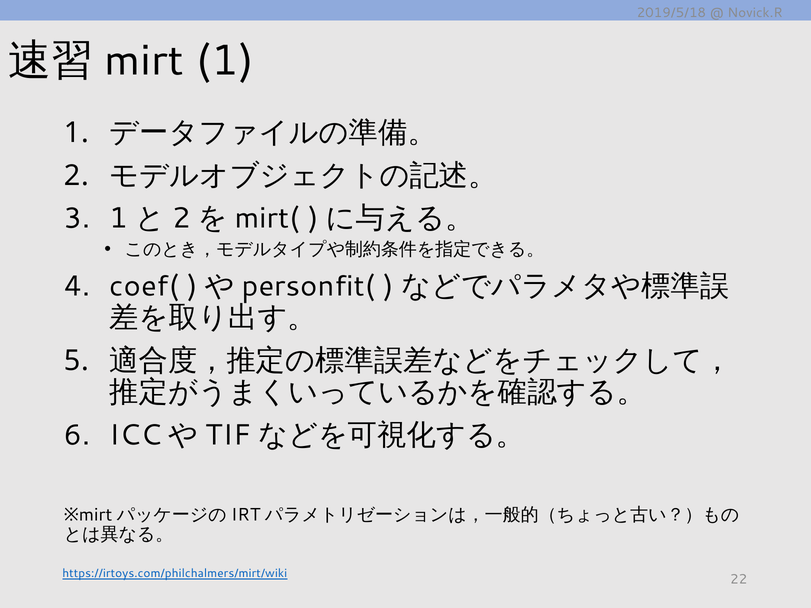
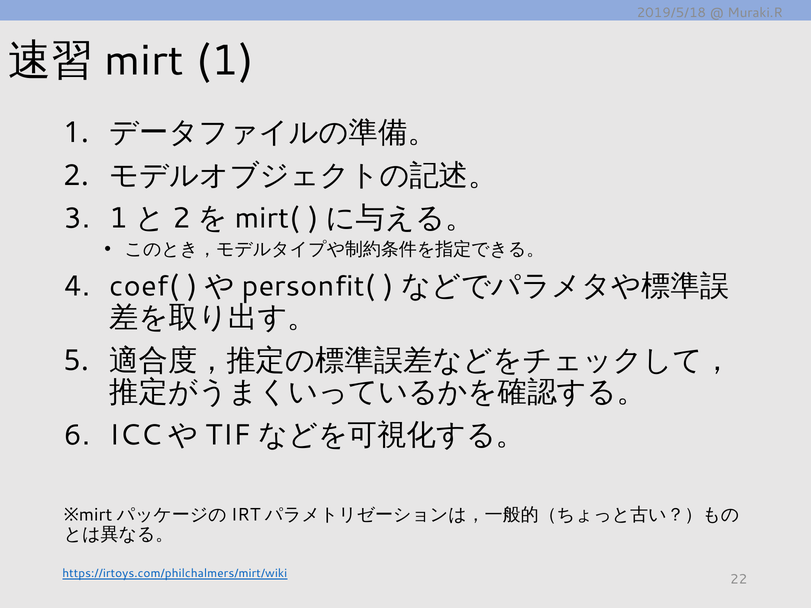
Novick.R: Novick.R -> Muraki.R (755, 13)
